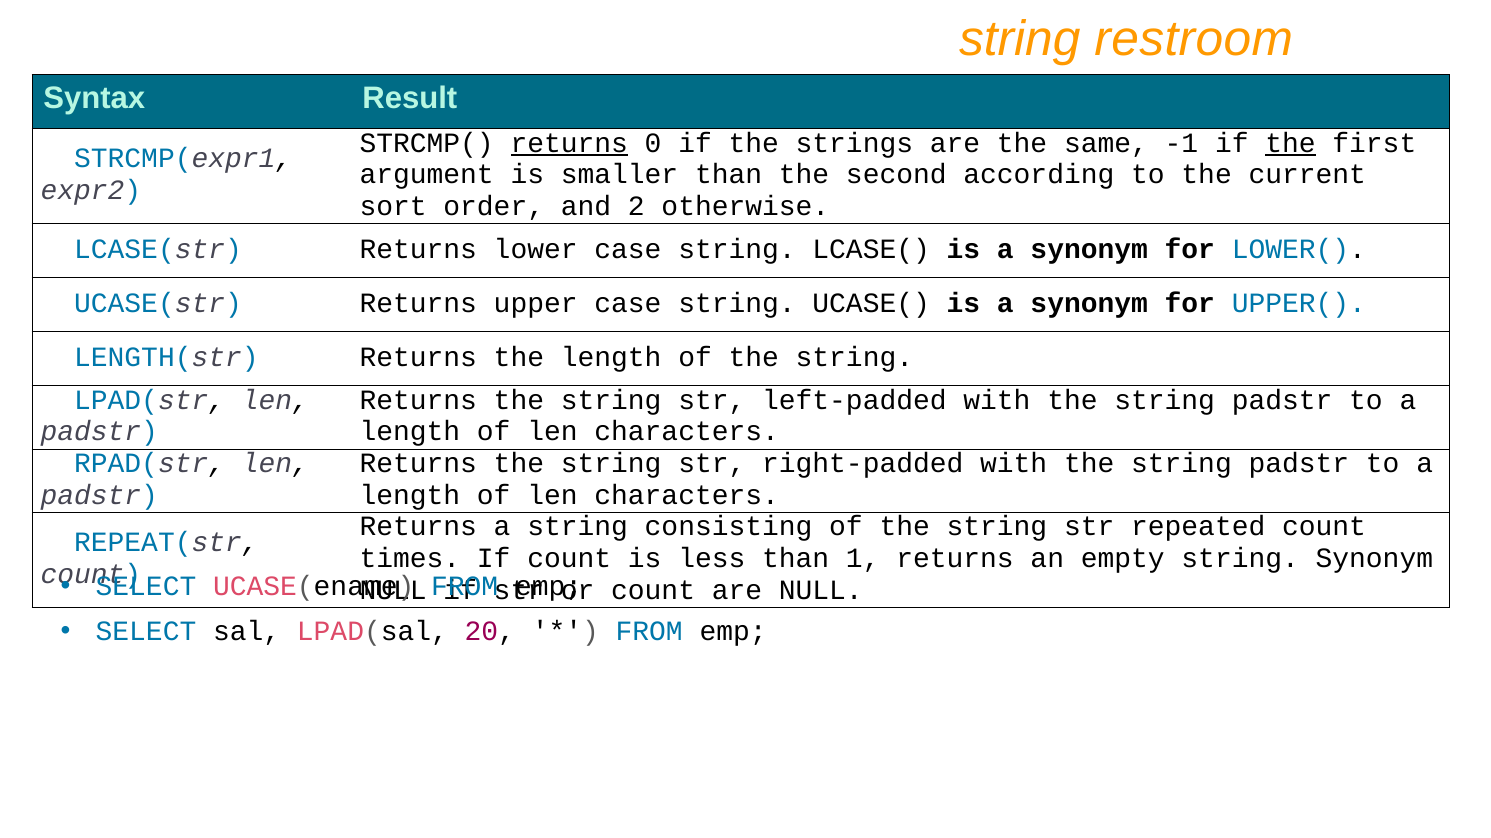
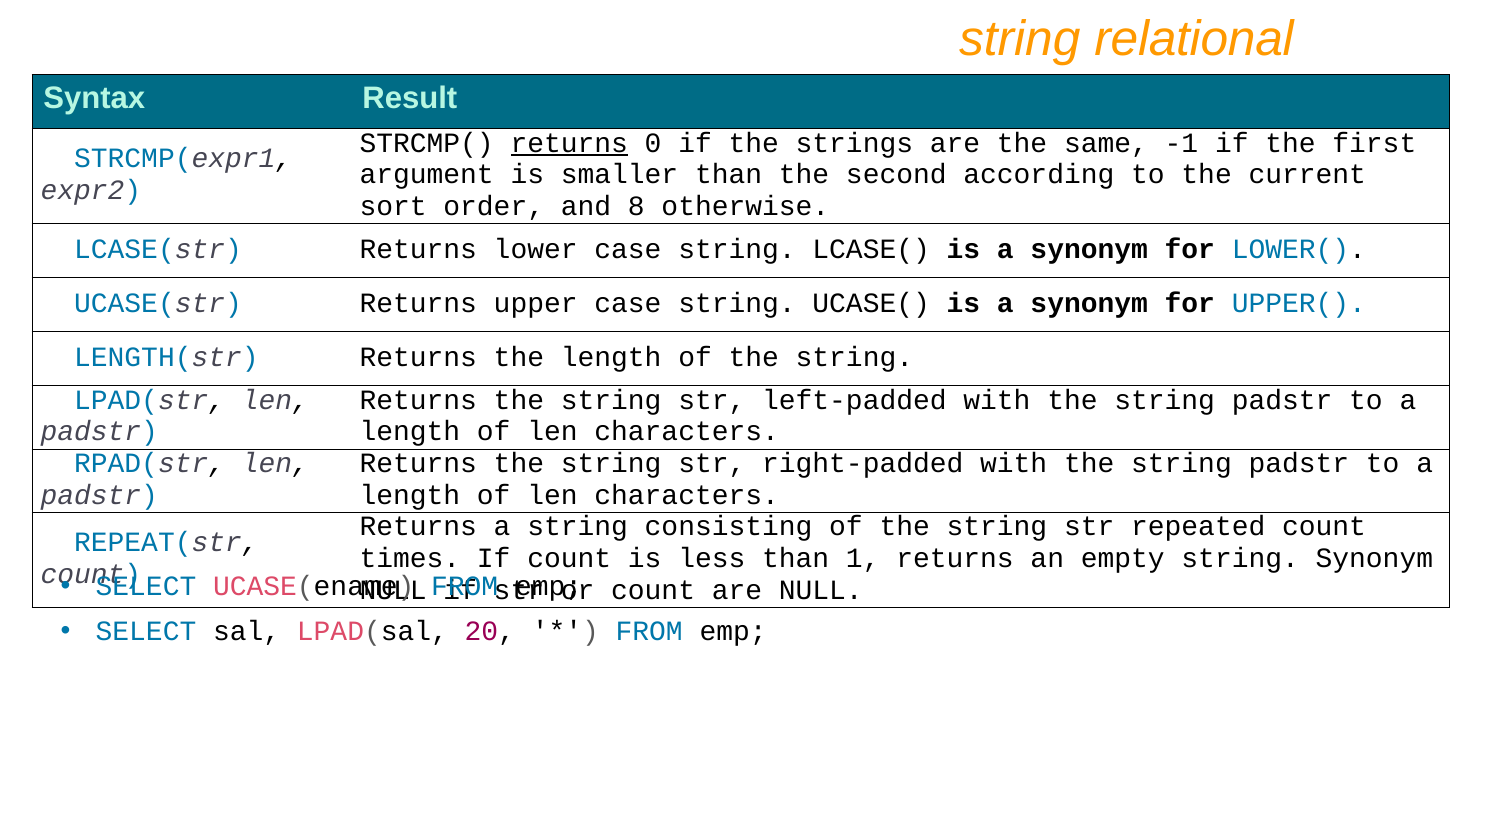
restroom: restroom -> relational (1194, 39)
the underline: present -> none (1290, 143)
2: 2 -> 8 (636, 206)
